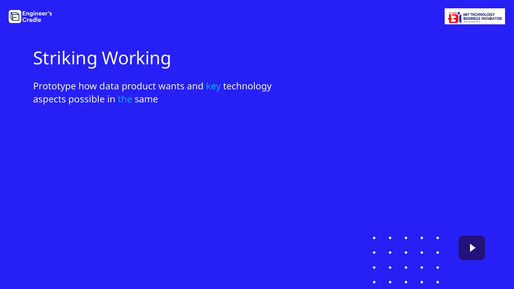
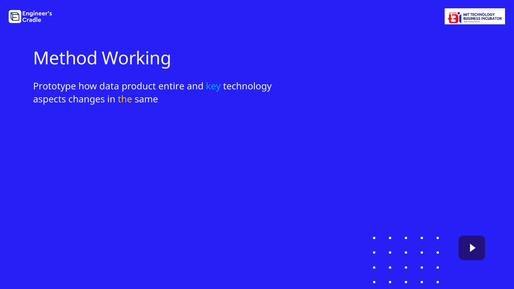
Striking: Striking -> Method (65, 59)
wants: wants -> entire (171, 86)
possible: possible -> changes (87, 99)
the colour: light blue -> yellow (125, 99)
